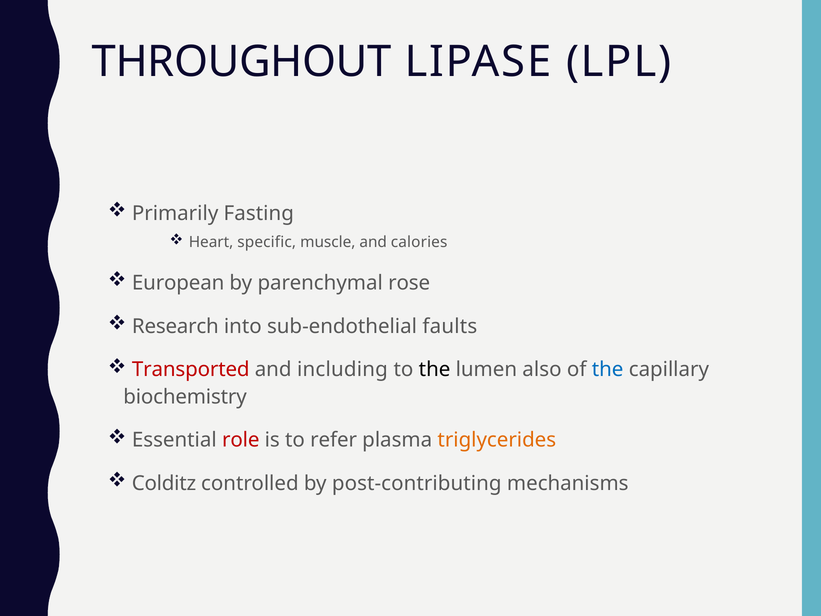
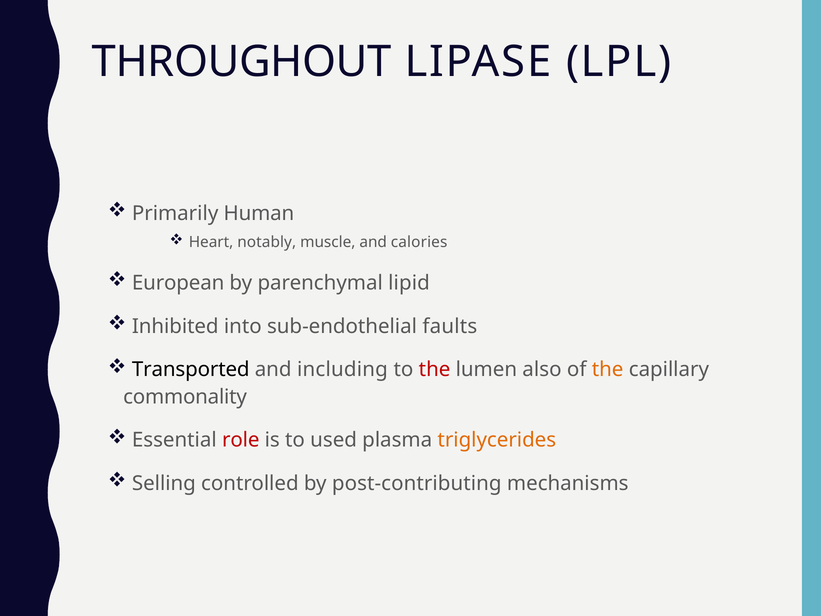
Fasting: Fasting -> Human (259, 213)
specific: specific -> notably (267, 242)
rose: rose -> lipid (409, 283)
Research: Research -> Inhibited (175, 326)
Transported colour: red -> black (191, 370)
the colour: black -> red (435, 370)
the colour: blue -> orange (608, 370)
biochemistry: biochemistry -> commonality (185, 397)
refer: refer -> used (334, 440)
Colditz: Colditz -> Selling (164, 483)
